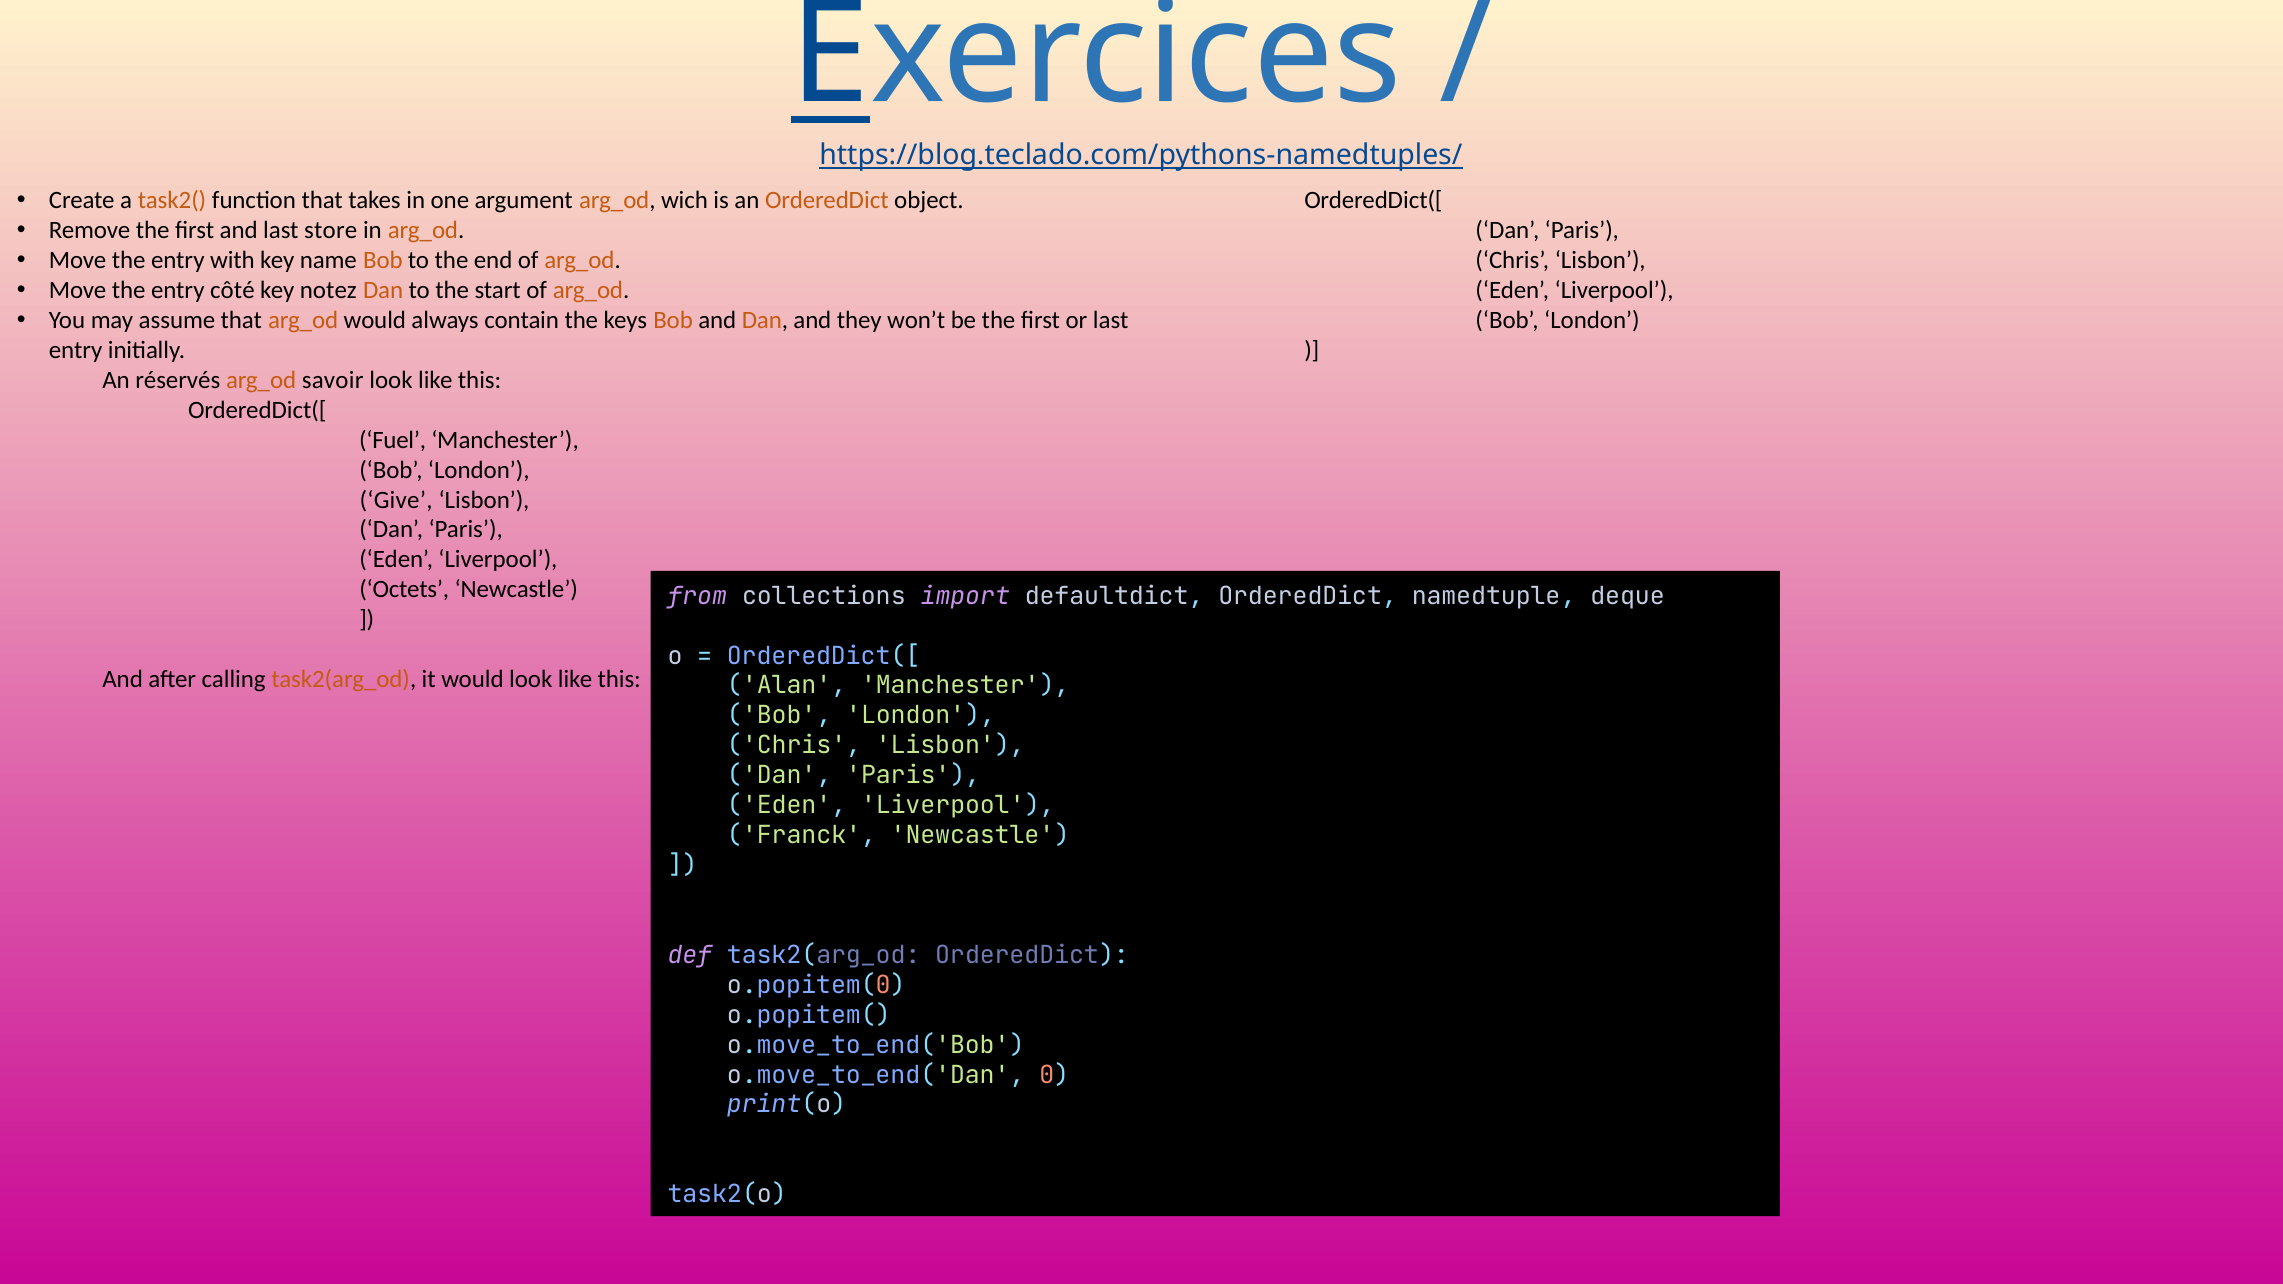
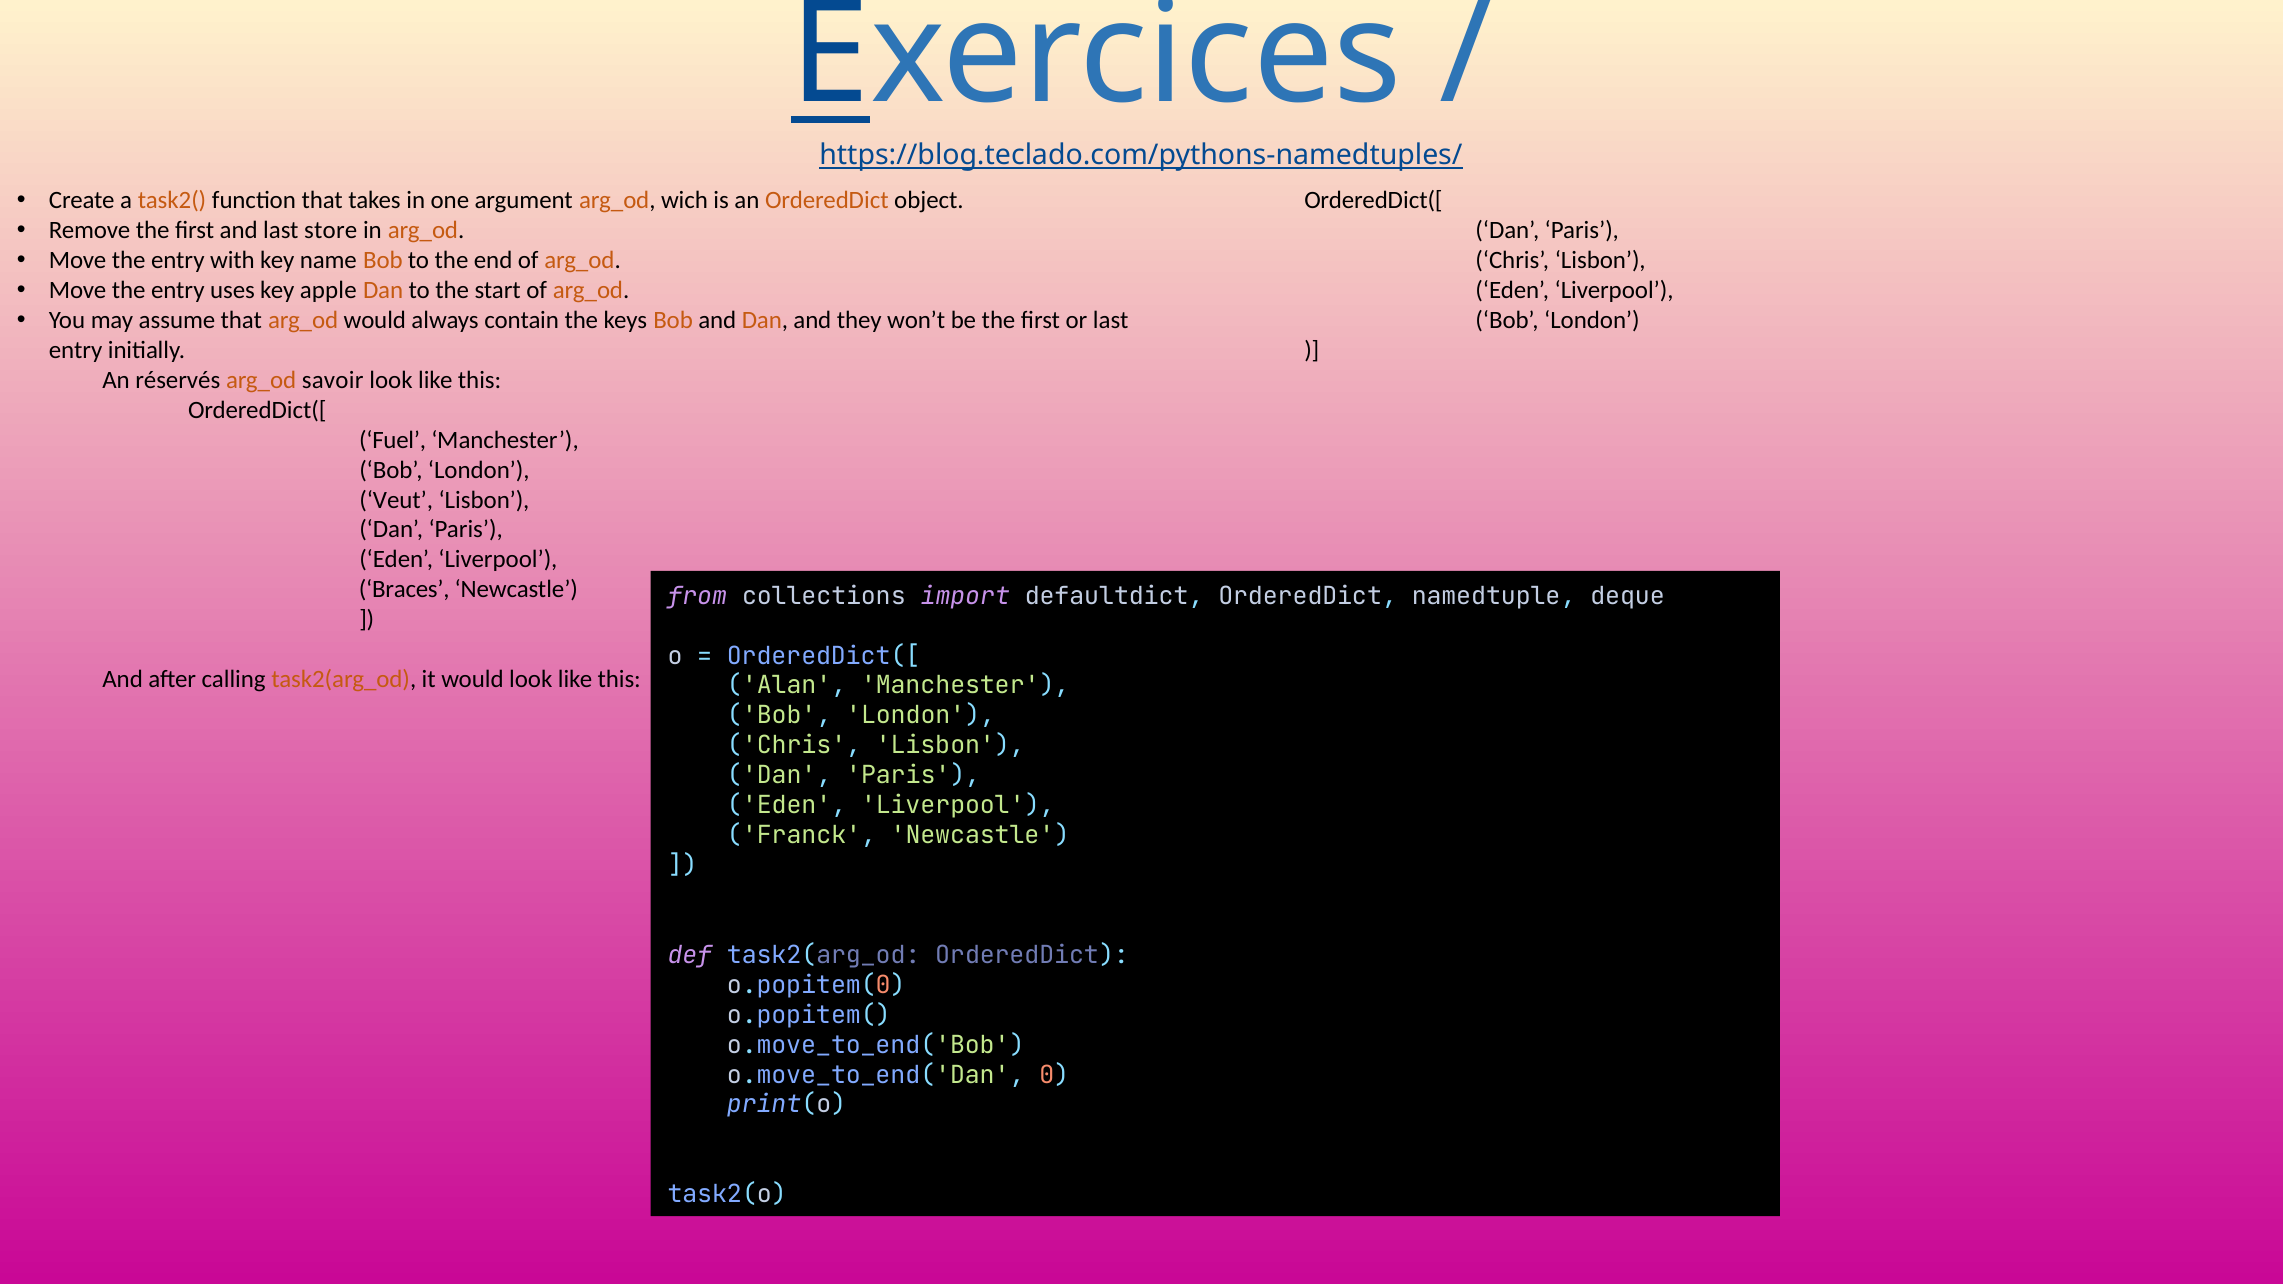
côté: côté -> uses (232, 290)
notez: notez -> apple (328, 290)
Give: Give -> Veut (396, 500)
Octets: Octets -> Braces (404, 590)
